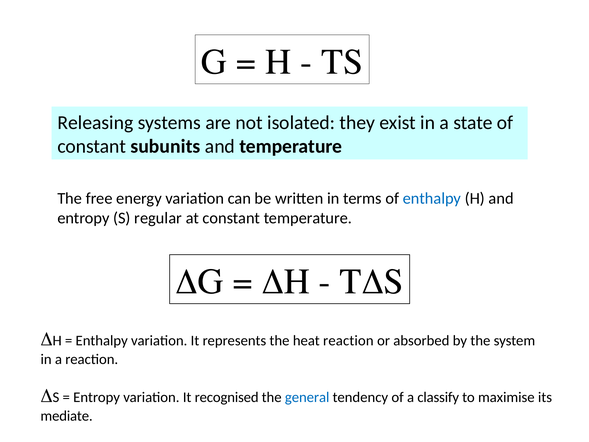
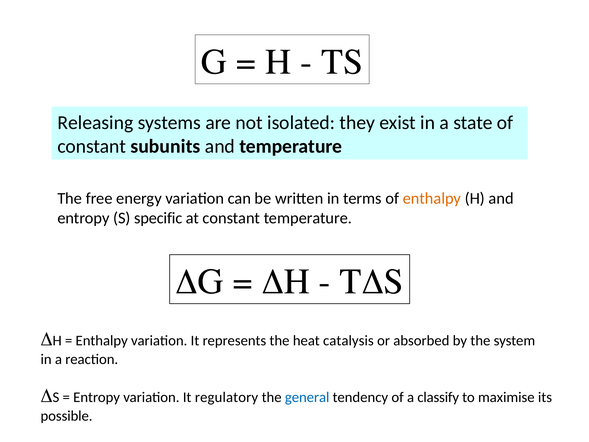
enthalpy colour: blue -> orange (432, 198)
regular: regular -> specific (158, 218)
heat reaction: reaction -> catalysis (348, 340)
recognised: recognised -> regulatory (226, 397)
mediate: mediate -> possible (67, 416)
